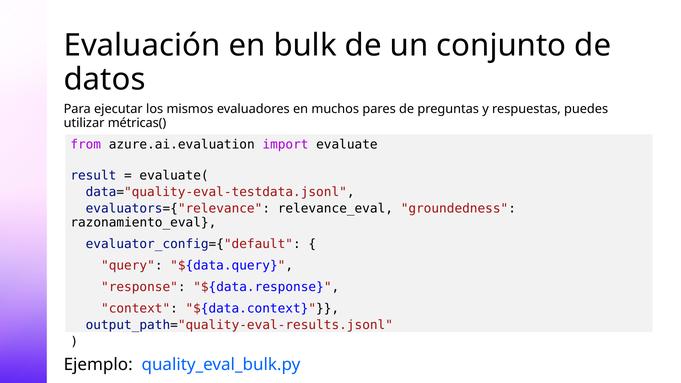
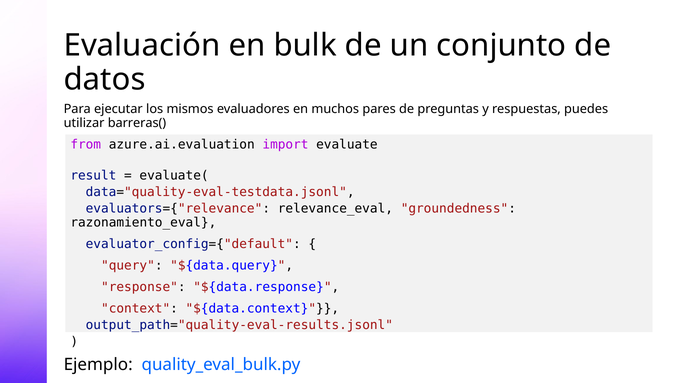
métricas(: métricas( -> barreras( (137, 123)
